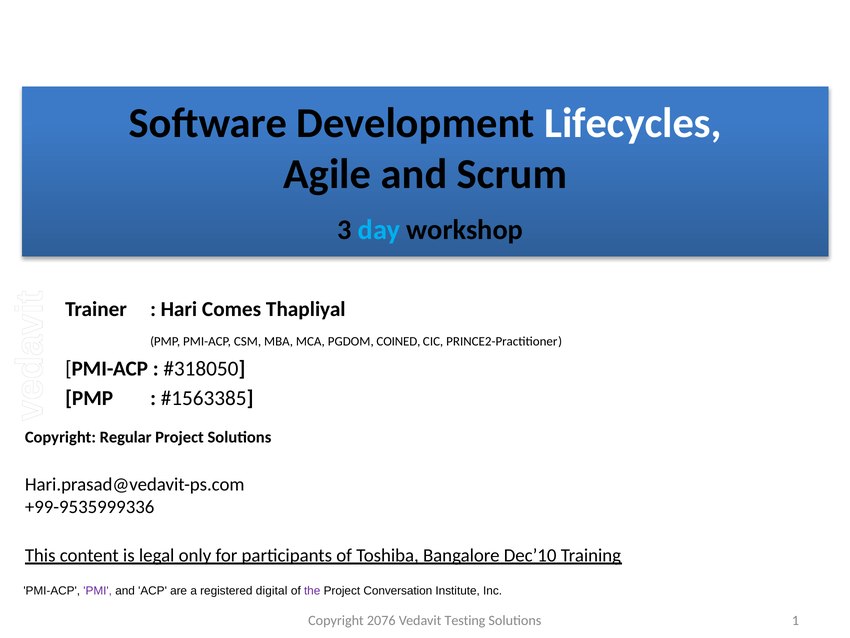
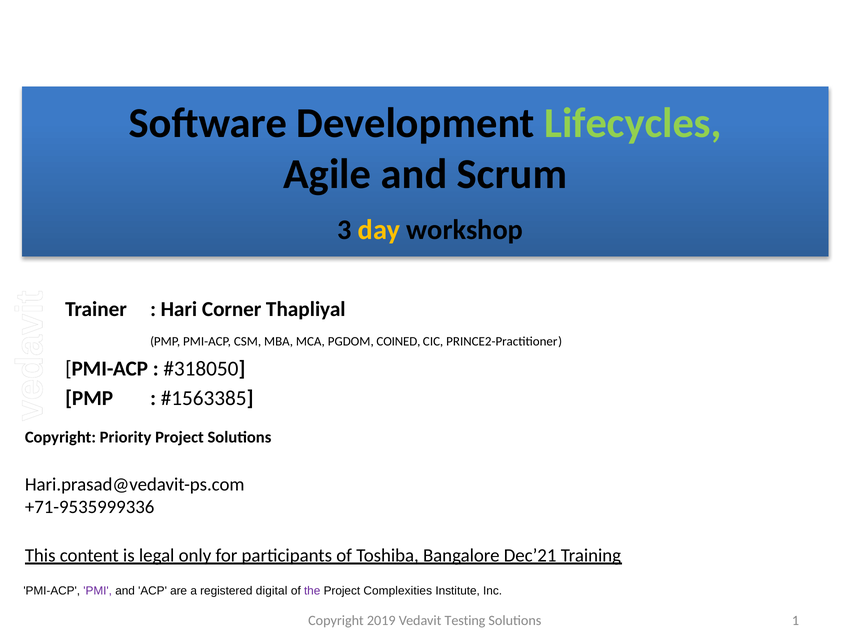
Lifecycles colour: white -> light green (633, 123)
day colour: light blue -> yellow (379, 230)
Comes: Comes -> Corner (232, 309)
Regular: Regular -> Priority (126, 437)
+99-9535999336: +99-9535999336 -> +71-9535999336 (90, 507)
Dec’10: Dec’10 -> Dec’21 (530, 555)
Conversation: Conversation -> Complexities (398, 591)
2076: 2076 -> 2019 (381, 620)
